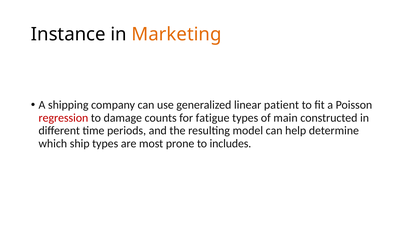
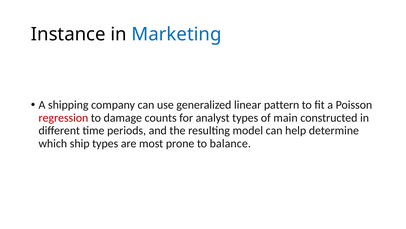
Marketing colour: orange -> blue (177, 34)
patient: patient -> pattern (282, 105)
fatigue: fatigue -> analyst (213, 117)
includes: includes -> balance (230, 143)
